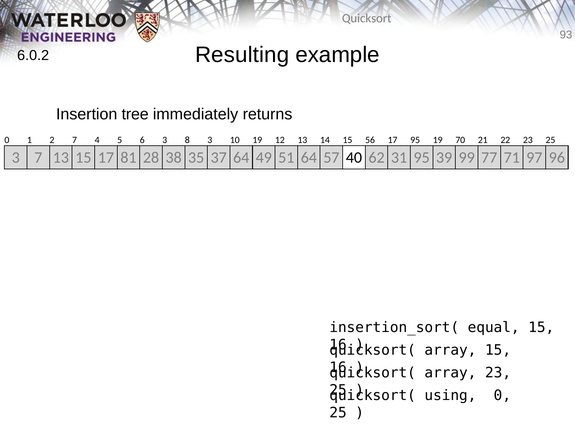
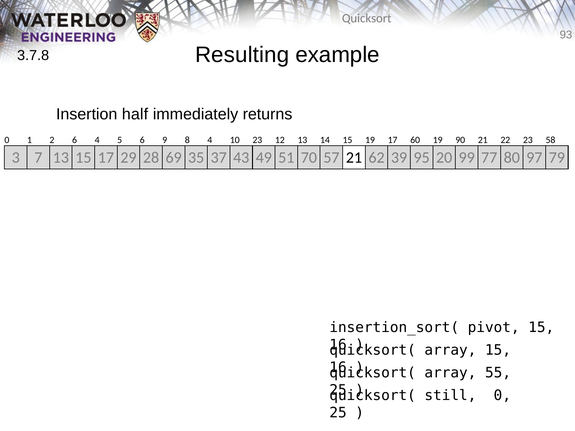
6.0.2: 6.0.2 -> 3.7.8 (33, 55)
tree: tree -> half (135, 114)
2 7: 7 -> 6 (75, 140)
6 3: 3 -> 9 (165, 140)
8 3: 3 -> 4 (210, 140)
10 19: 19 -> 23 (257, 140)
15 56: 56 -> 19 (370, 140)
17 95: 95 -> 60 (415, 140)
70: 70 -> 90 (460, 140)
22 23 25: 25 -> 58 (550, 140)
81: 81 -> 29 (128, 157)
38: 38 -> 69 (174, 157)
37 64: 64 -> 43 (241, 157)
51 64: 64 -> 70 (309, 157)
57 40: 40 -> 21 (354, 157)
31: 31 -> 39 (399, 157)
39: 39 -> 20 (444, 157)
71: 71 -> 80 (512, 157)
96: 96 -> 79 (557, 157)
equal: equal -> pivot (494, 328)
array 23: 23 -> 55 (498, 373)
using: using -> still (450, 396)
